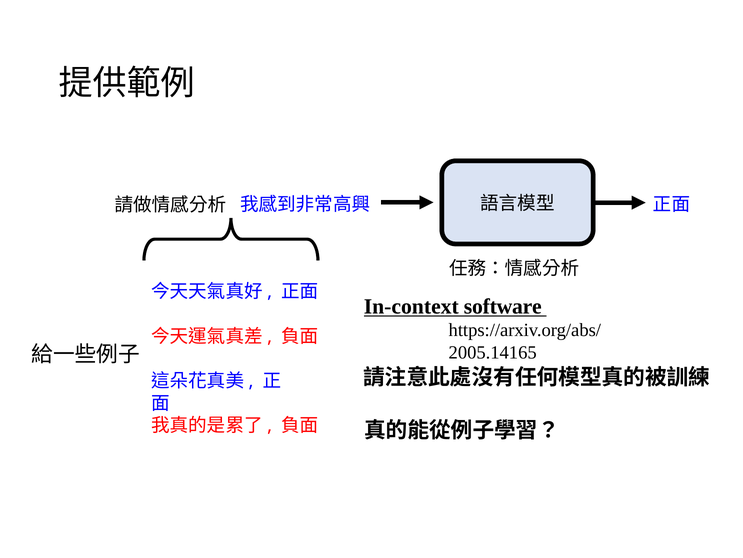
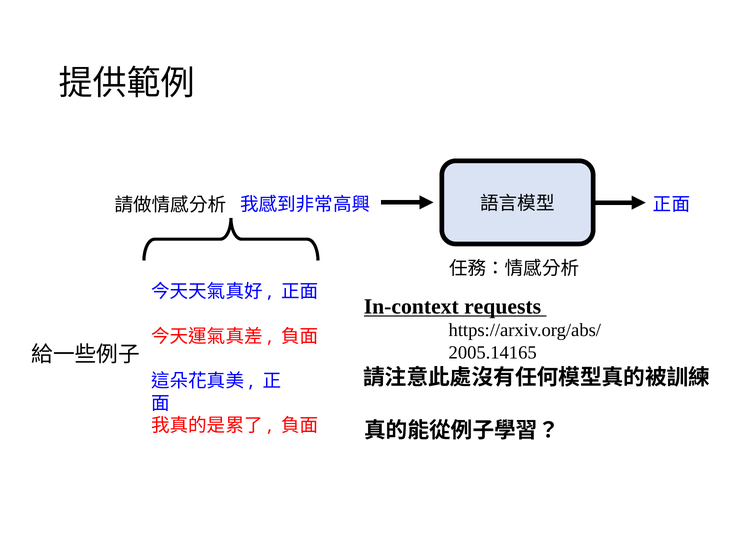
software: software -> requests (503, 306)
